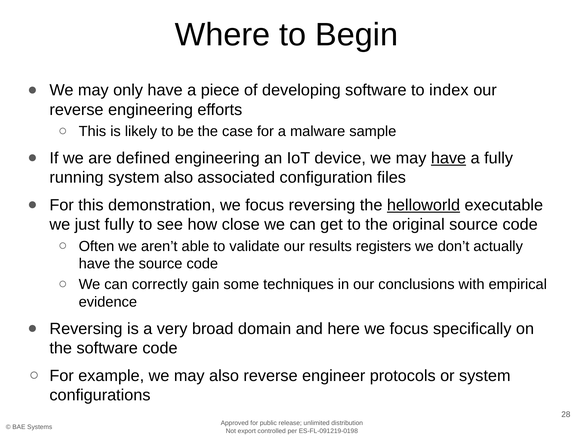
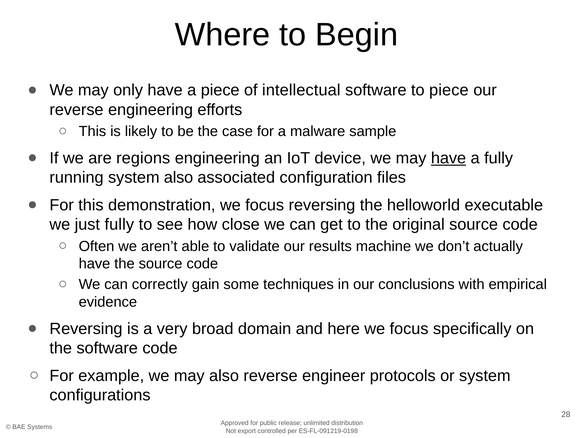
developing: developing -> intellectual (301, 90)
to index: index -> piece (449, 90)
defined: defined -> regions (143, 158)
helloworld underline: present -> none (423, 205)
registers: registers -> machine (383, 246)
